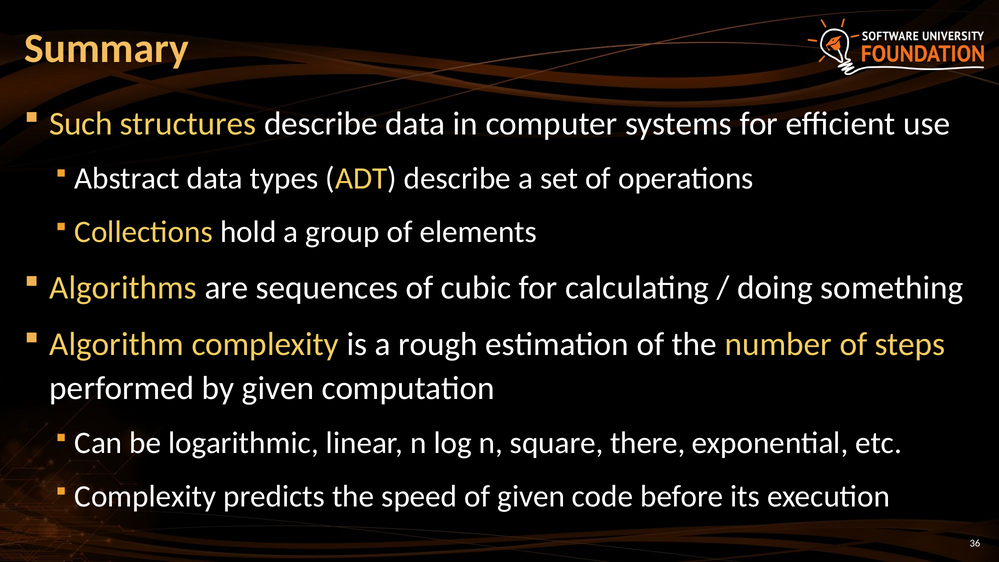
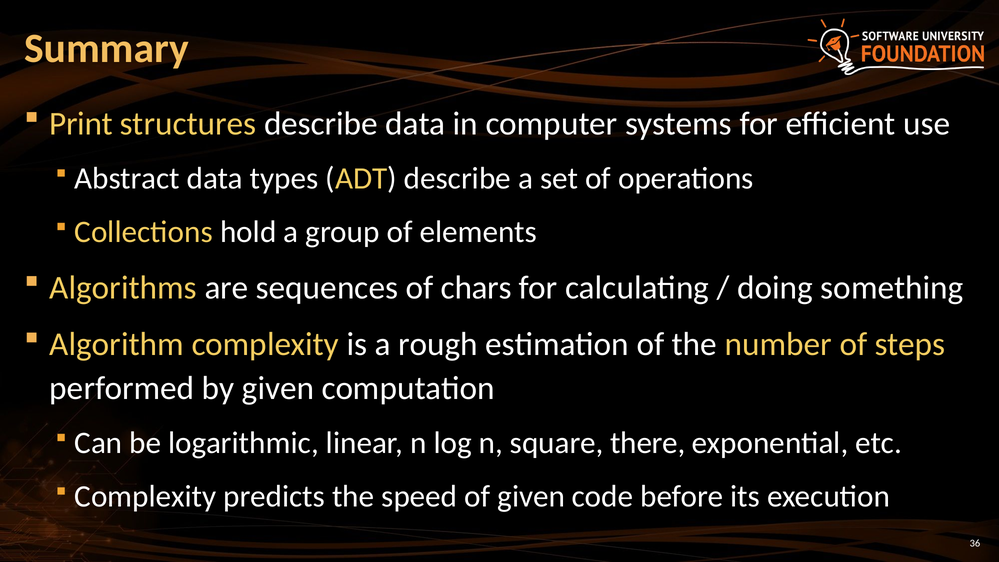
Such: Such -> Print (81, 124)
cubic: cubic -> chars (476, 288)
